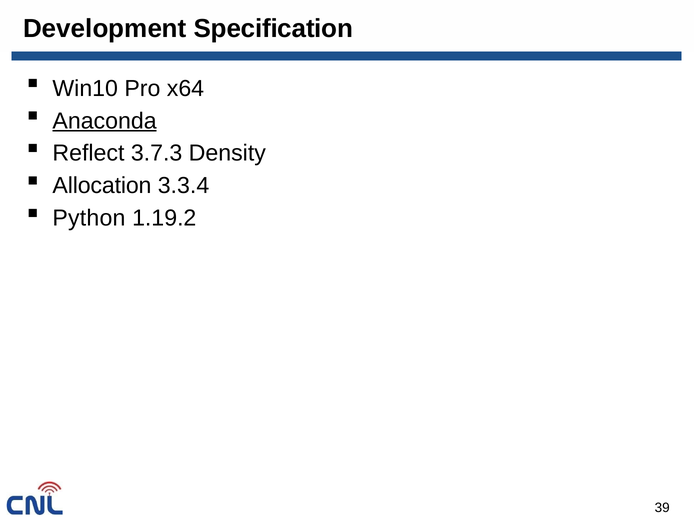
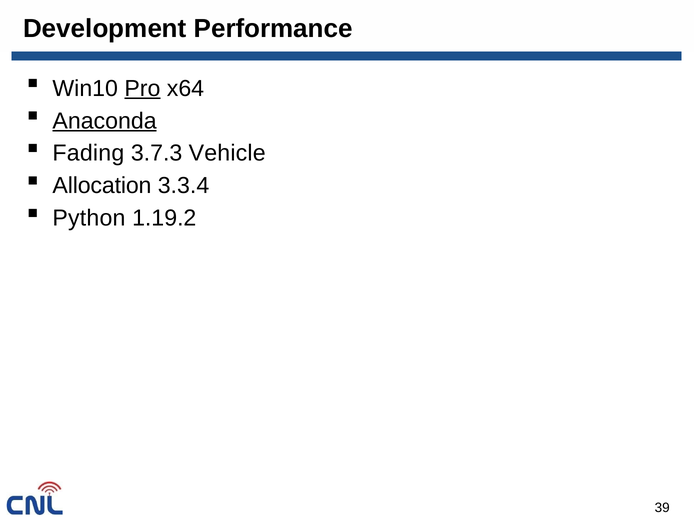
Specification: Specification -> Performance (273, 29)
Pro underline: none -> present (142, 88)
Reflect: Reflect -> Fading (88, 153)
Density: Density -> Vehicle (227, 153)
